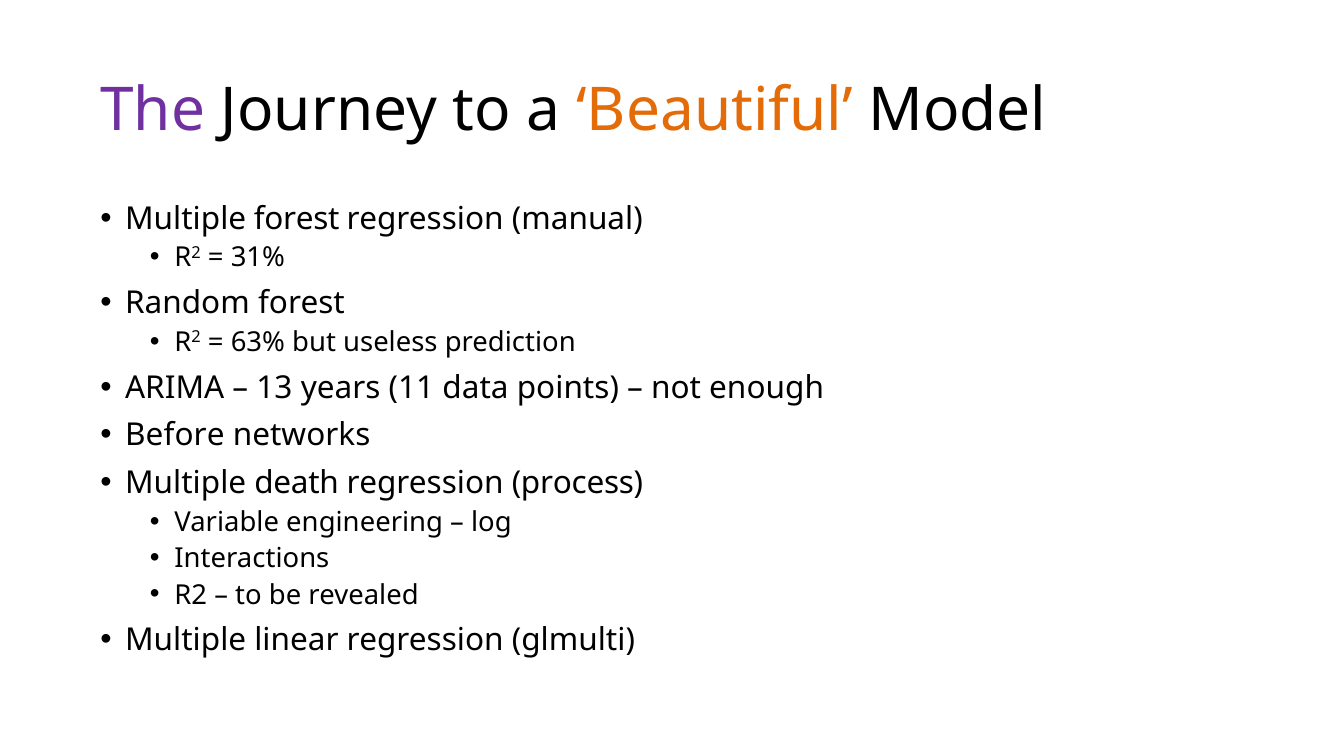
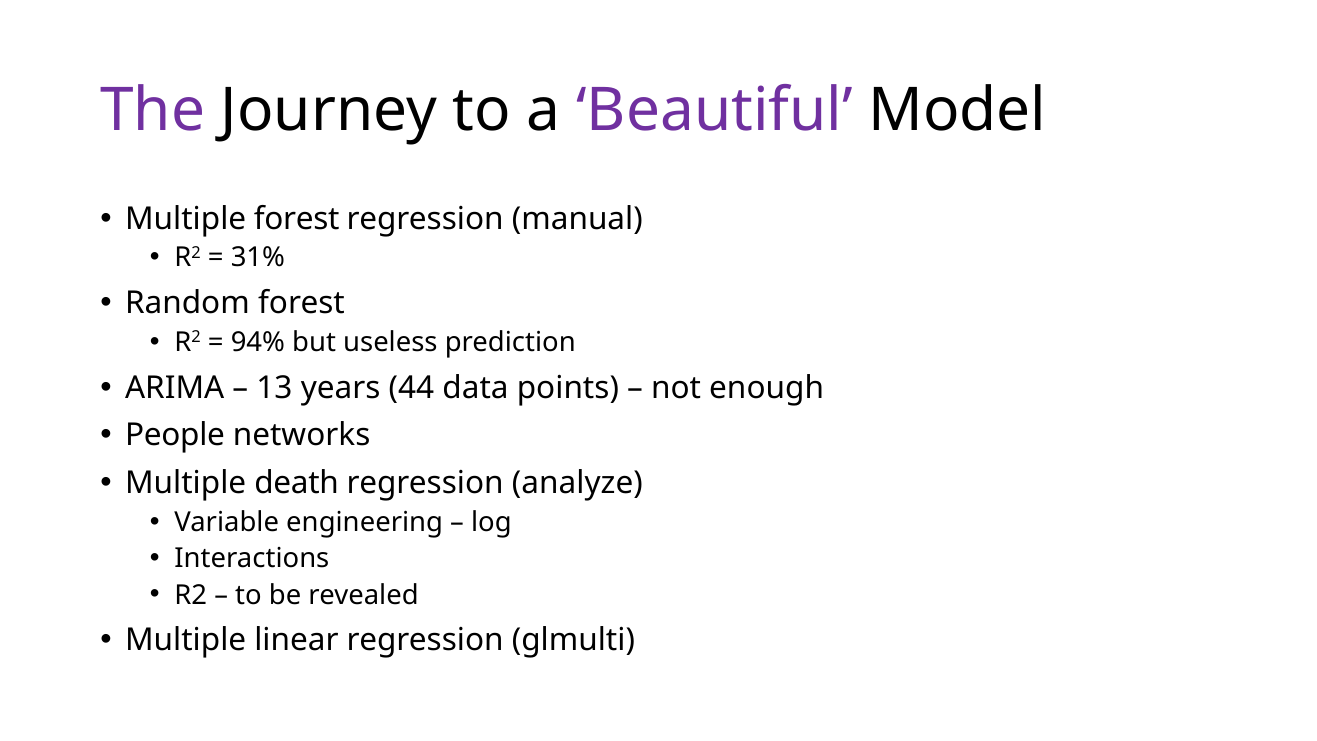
Beautiful colour: orange -> purple (715, 111)
63%: 63% -> 94% (258, 342)
11: 11 -> 44 (411, 388)
Before: Before -> People (175, 435)
process: process -> analyze (577, 483)
